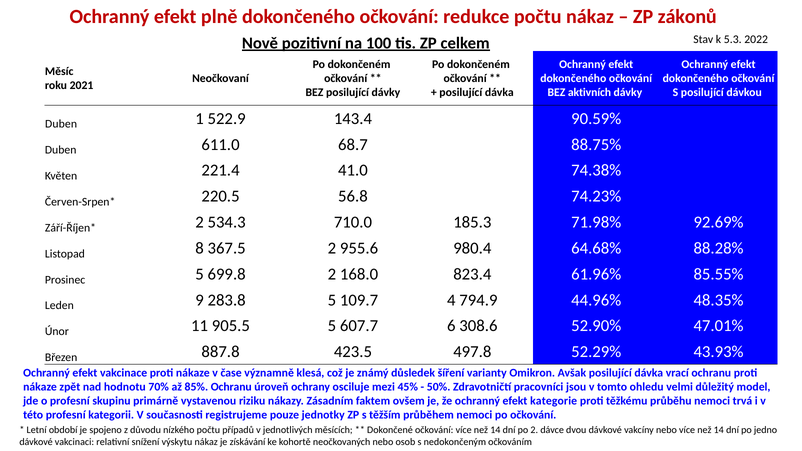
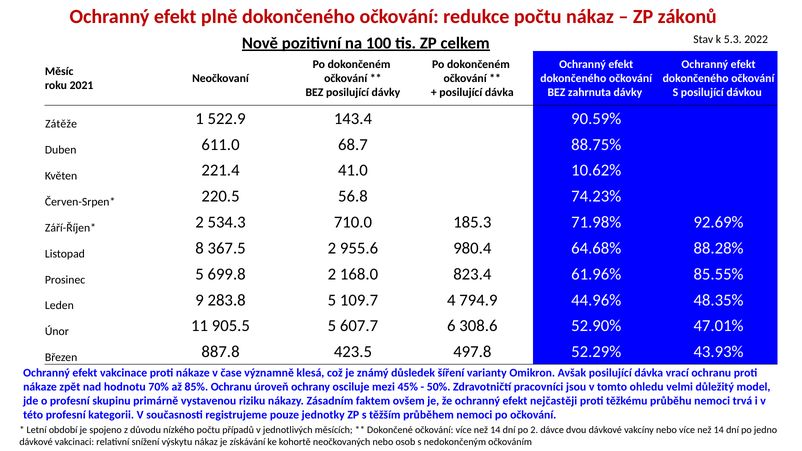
aktivních: aktivních -> zahrnuta (589, 93)
Duben: Duben -> Zátěže (61, 124)
74.38%: 74.38% -> 10.62% (596, 170)
kategorie: kategorie -> nejčastěji (554, 401)
